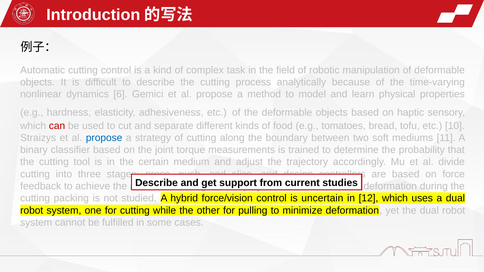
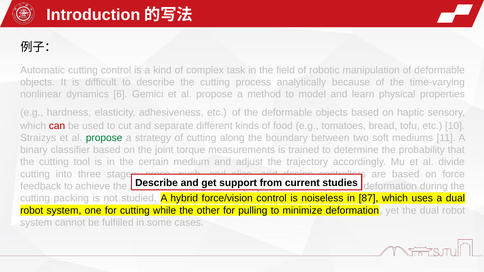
propose colour: blue -> green (104, 138)
uncertain: uncertain -> noiseless (322, 198)
in 12: 12 -> 87 (369, 198)
